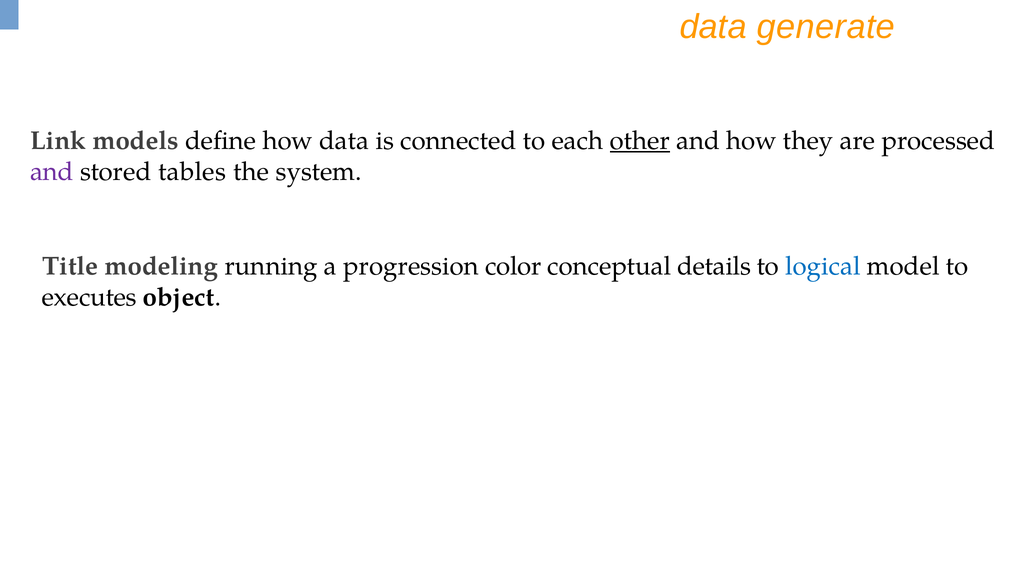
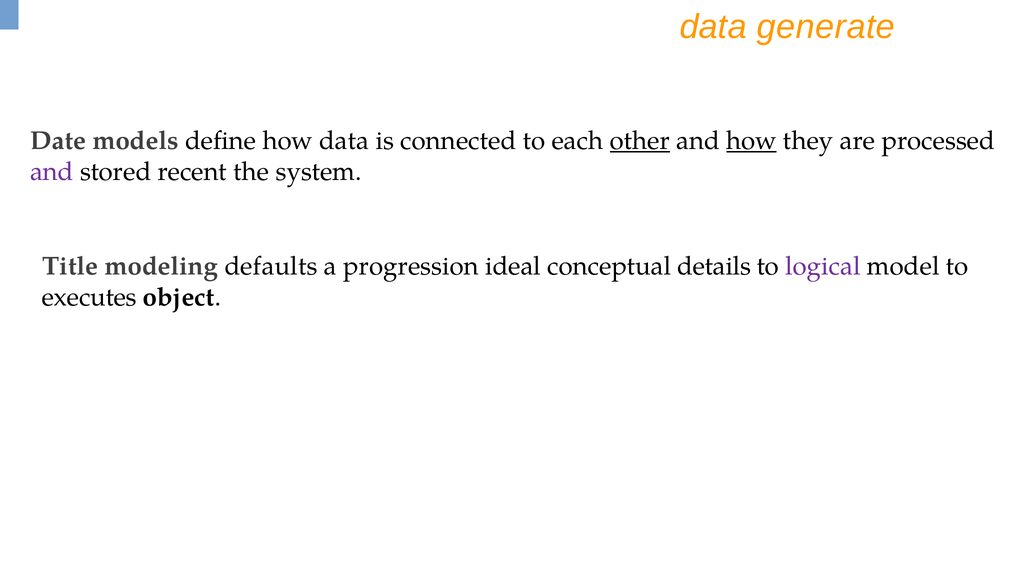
Link: Link -> Date (58, 141)
how underline: none -> present (752, 141)
tables: tables -> recent (192, 172)
running: running -> defaults (271, 266)
color: color -> ideal (513, 266)
logical colour: blue -> purple (823, 266)
